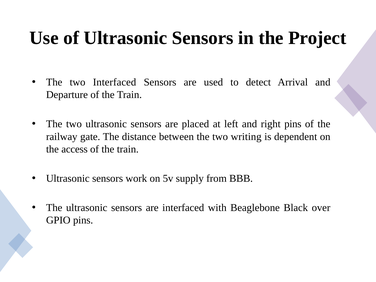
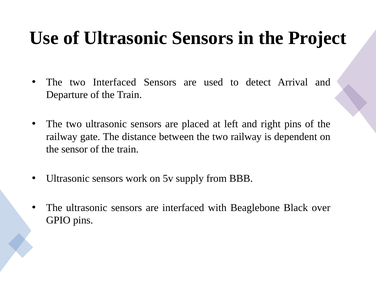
two writing: writing -> railway (246, 137)
access: access -> sensor (75, 149)
